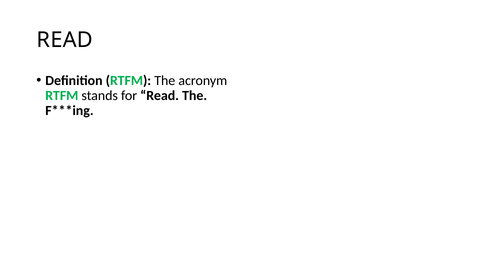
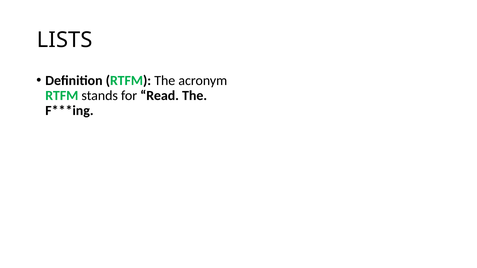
READ: READ -> LISTS (65, 40)
